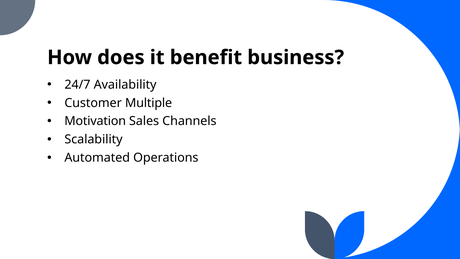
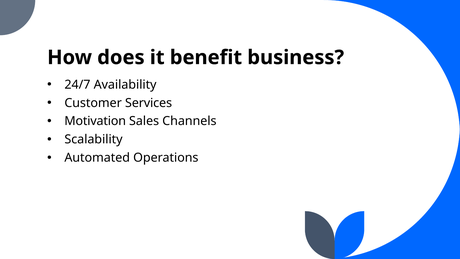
Multiple: Multiple -> Services (149, 103)
